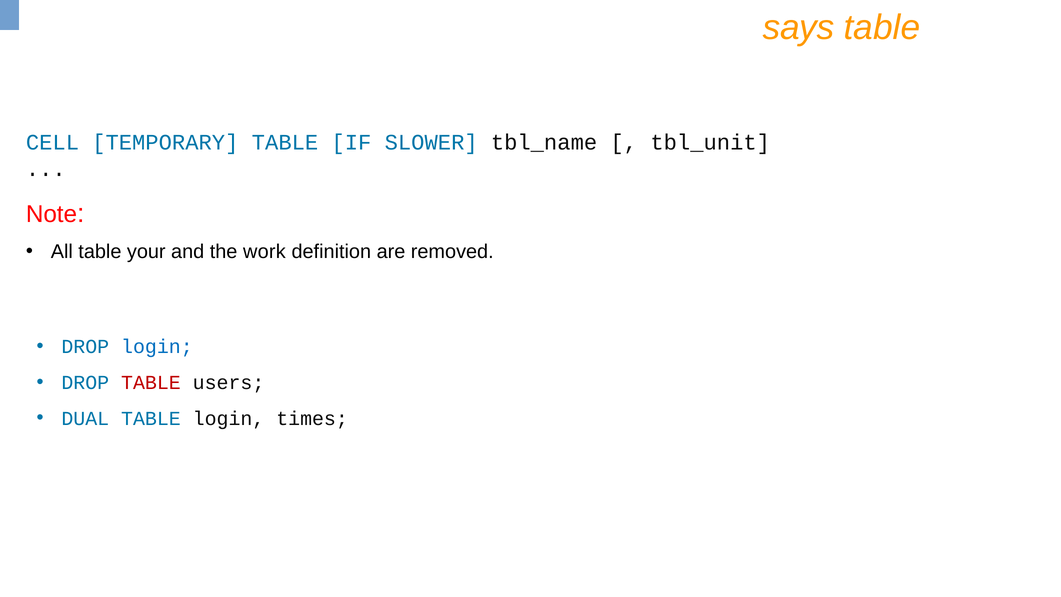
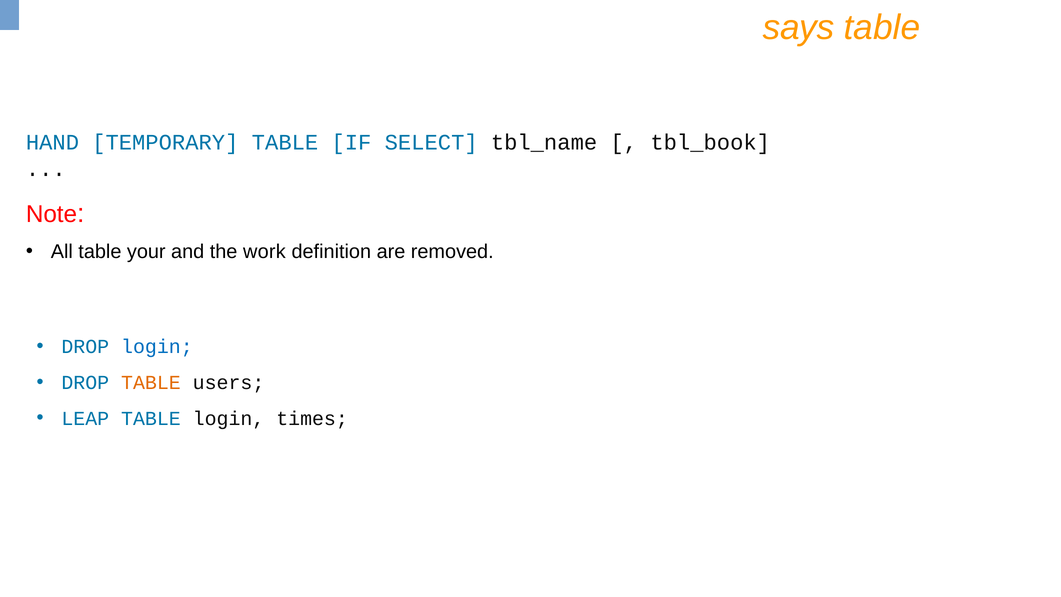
CELL: CELL -> HAND (52, 142)
SLOWER: SLOWER -> SELECT (431, 142)
tbl_unit: tbl_unit -> tbl_book (710, 142)
TABLE colour: red -> orange (151, 383)
DUAL: DUAL -> LEAP (85, 418)
